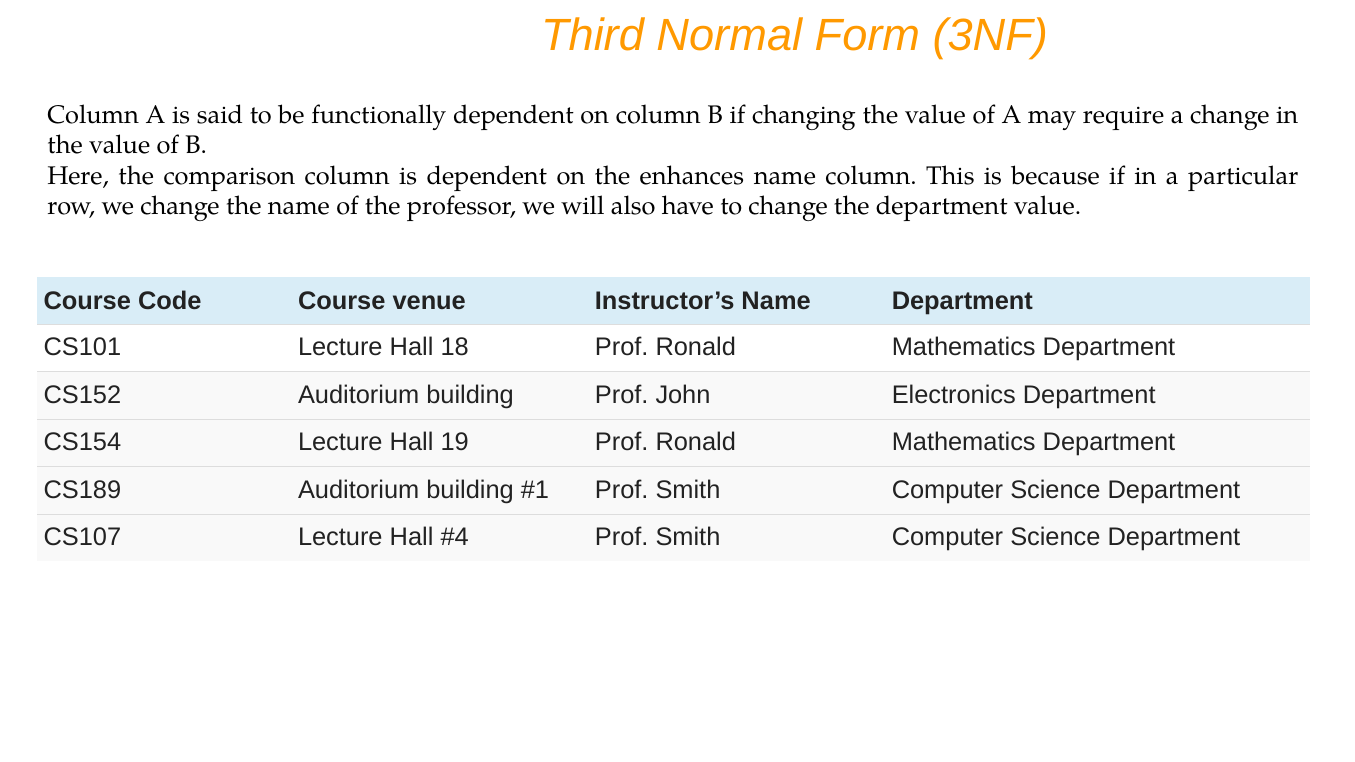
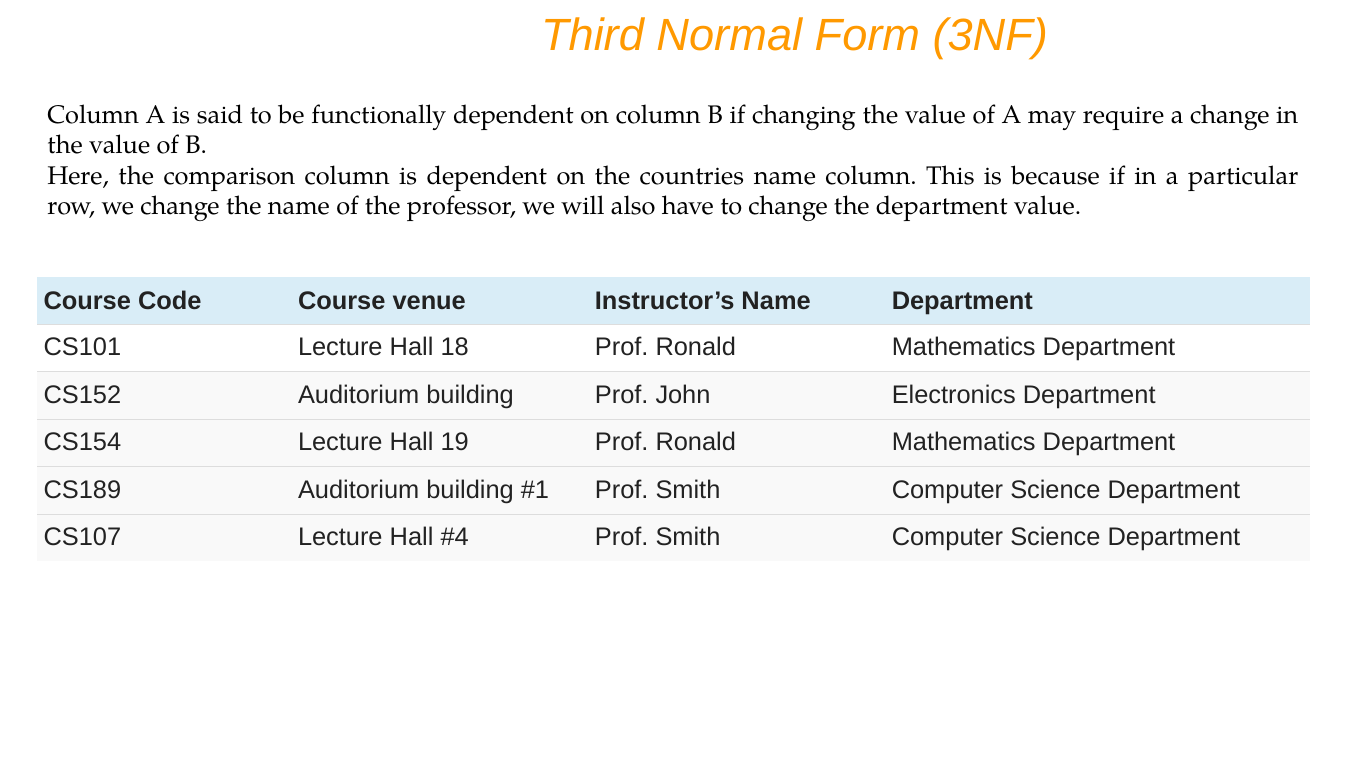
enhances: enhances -> countries (692, 176)
